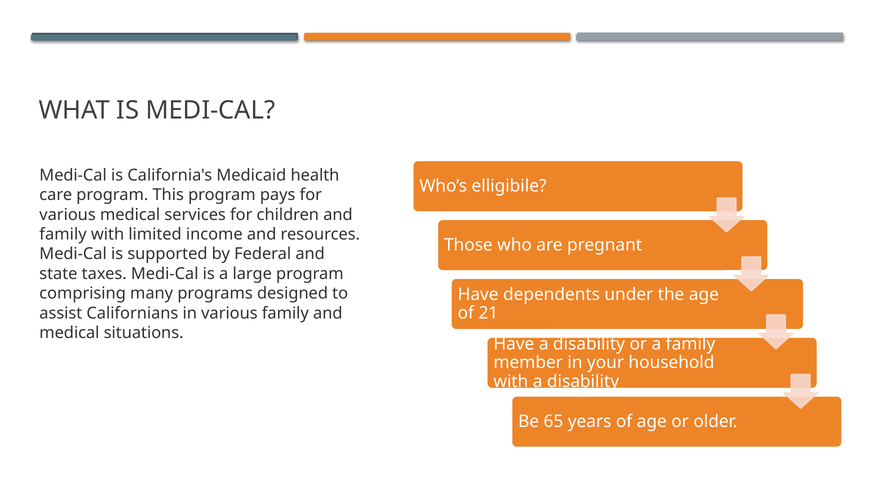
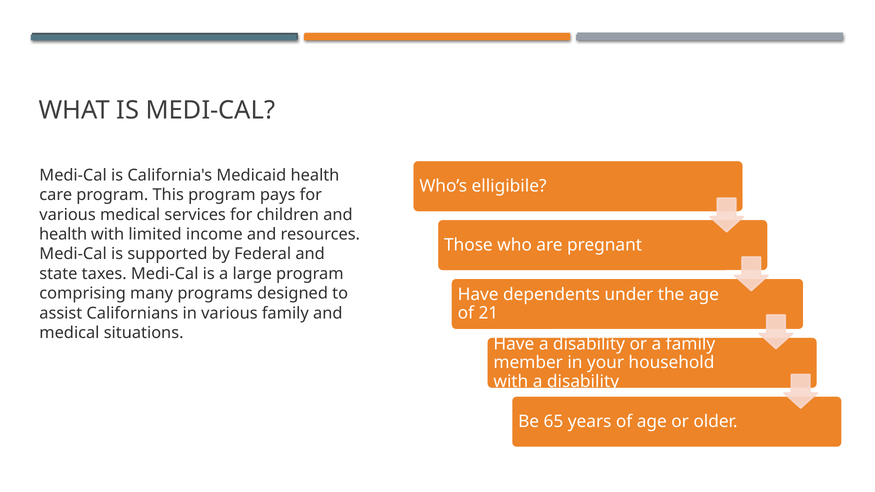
family: family -> health (63, 234)
